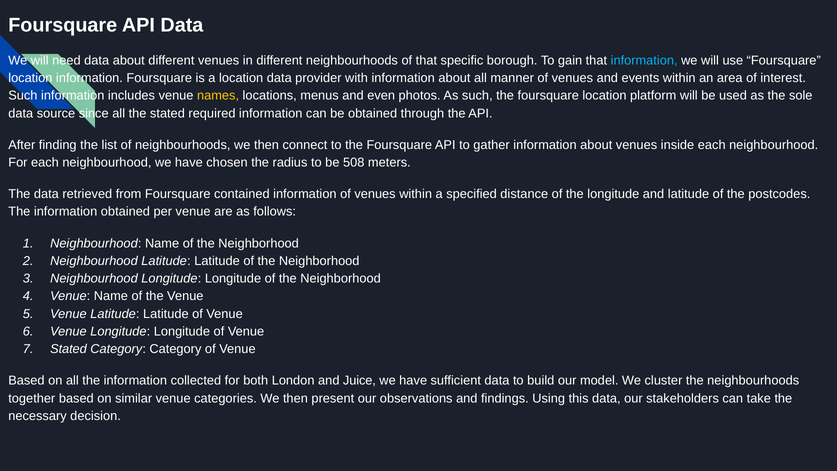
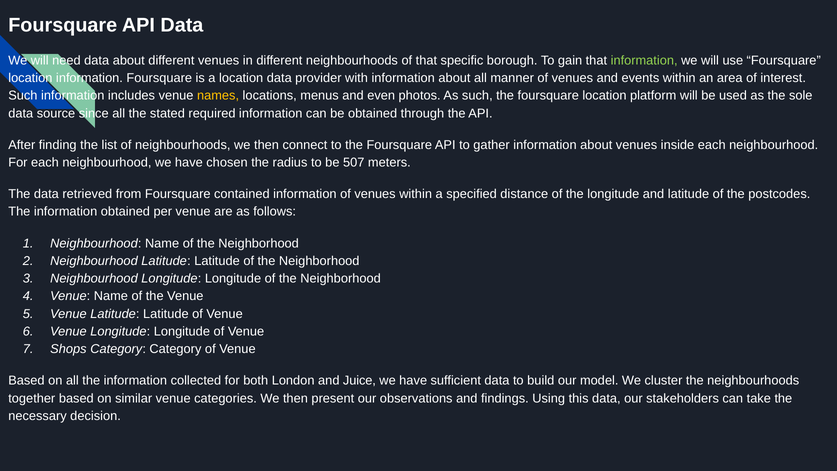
information colour: light blue -> light green (644, 60)
508: 508 -> 507 (354, 162)
Stated: Stated -> Shops (68, 349)
